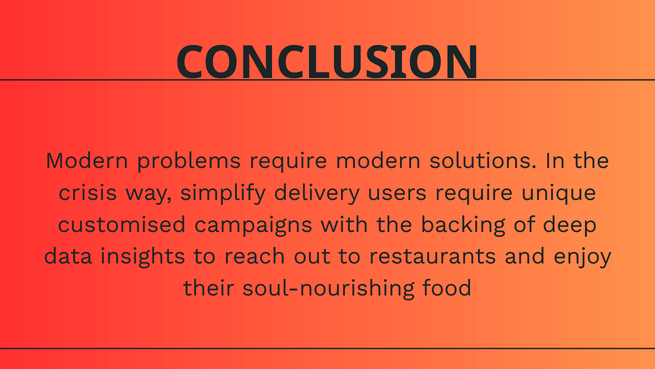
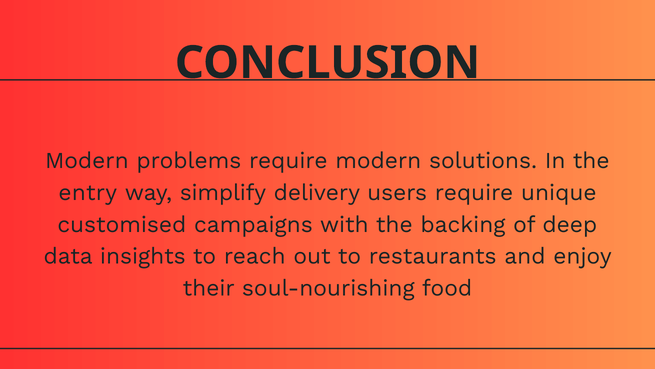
crisis: crisis -> entry (88, 192)
